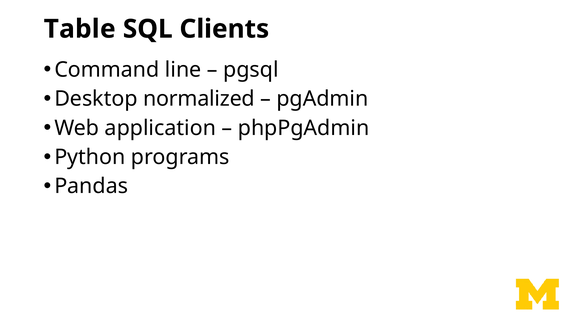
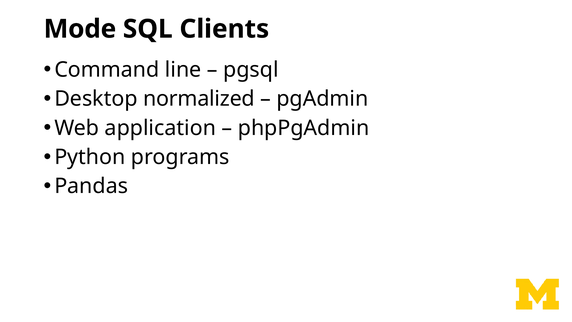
Table: Table -> Mode (80, 29)
